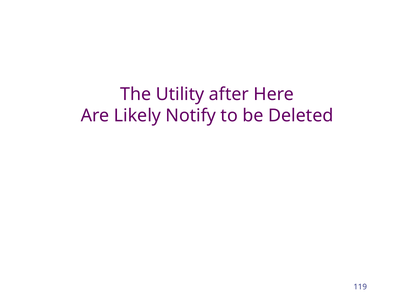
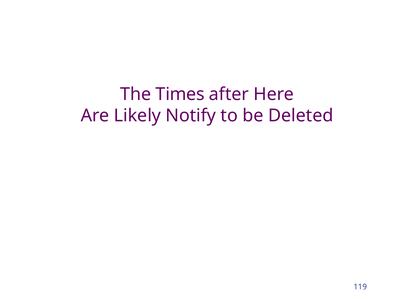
Utility: Utility -> Times (180, 94)
